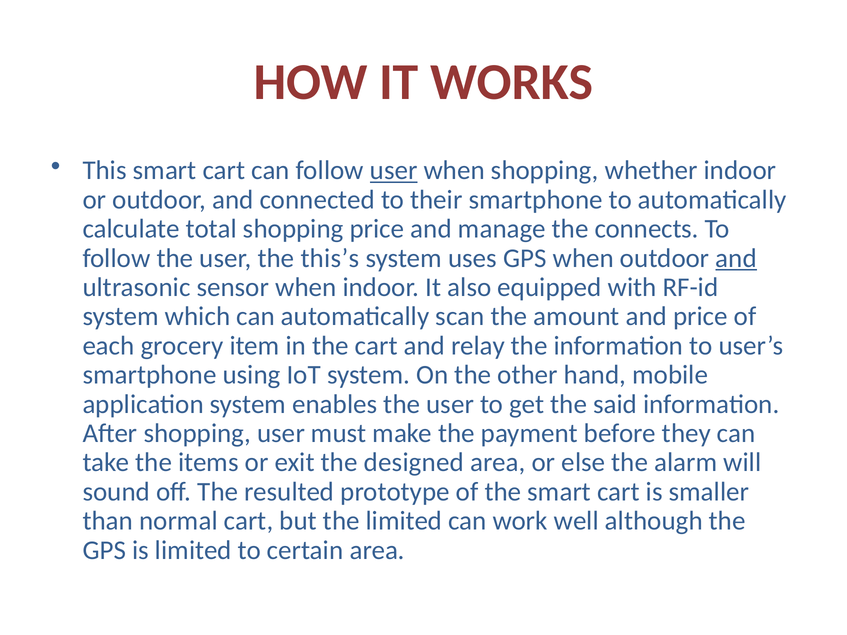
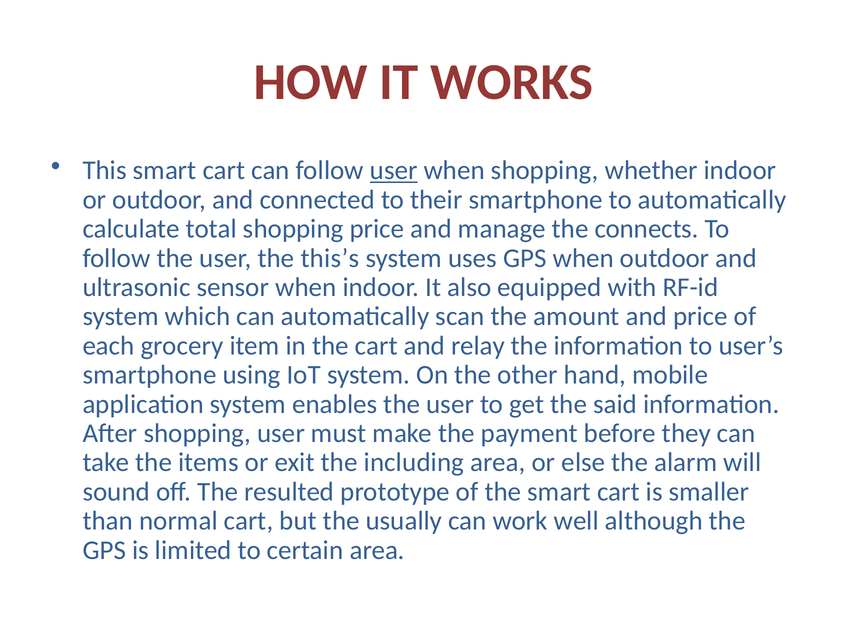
and underline: present -> none (736, 258)
designed: designed -> including (414, 463)
the limited: limited -> usually (404, 521)
